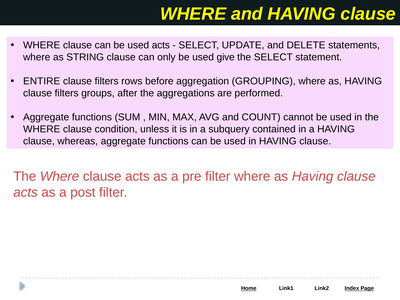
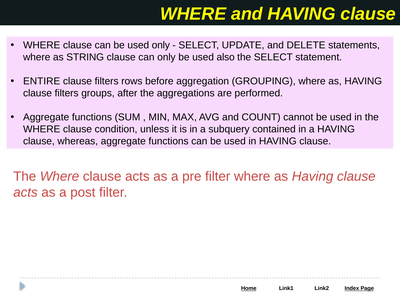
used acts: acts -> only (161, 45)
give: give -> also (226, 57)
